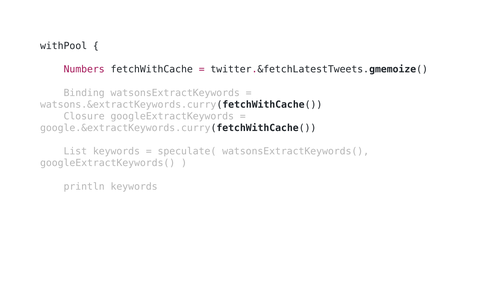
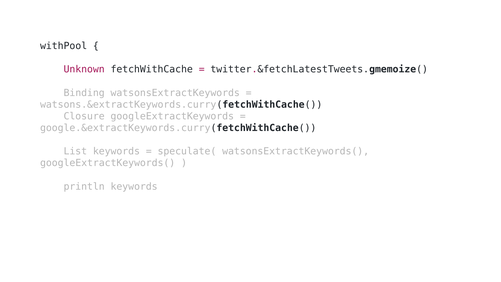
Numbers: Numbers -> Unknown (84, 69)
